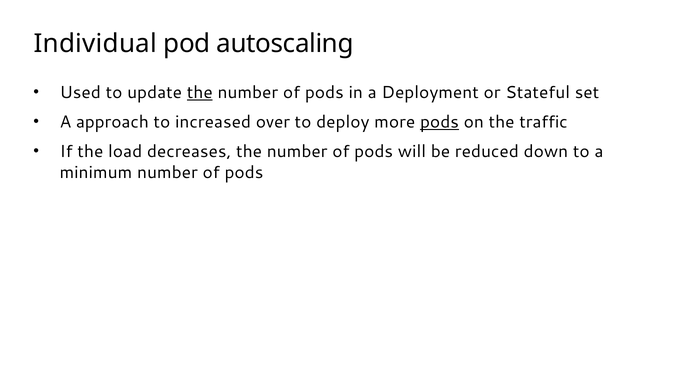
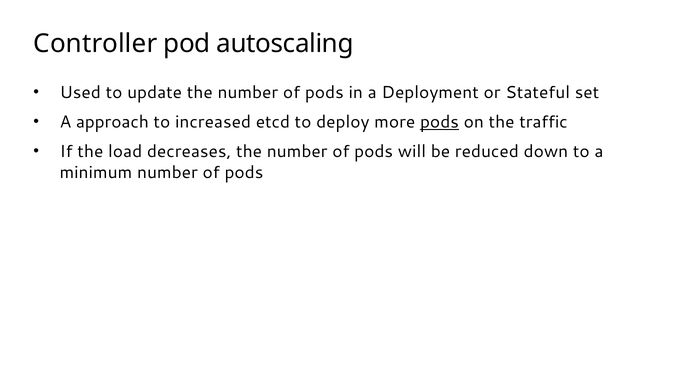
Individual: Individual -> Controller (95, 43)
the underline: present -> none (200, 93)
over: over -> etcd (273, 122)
